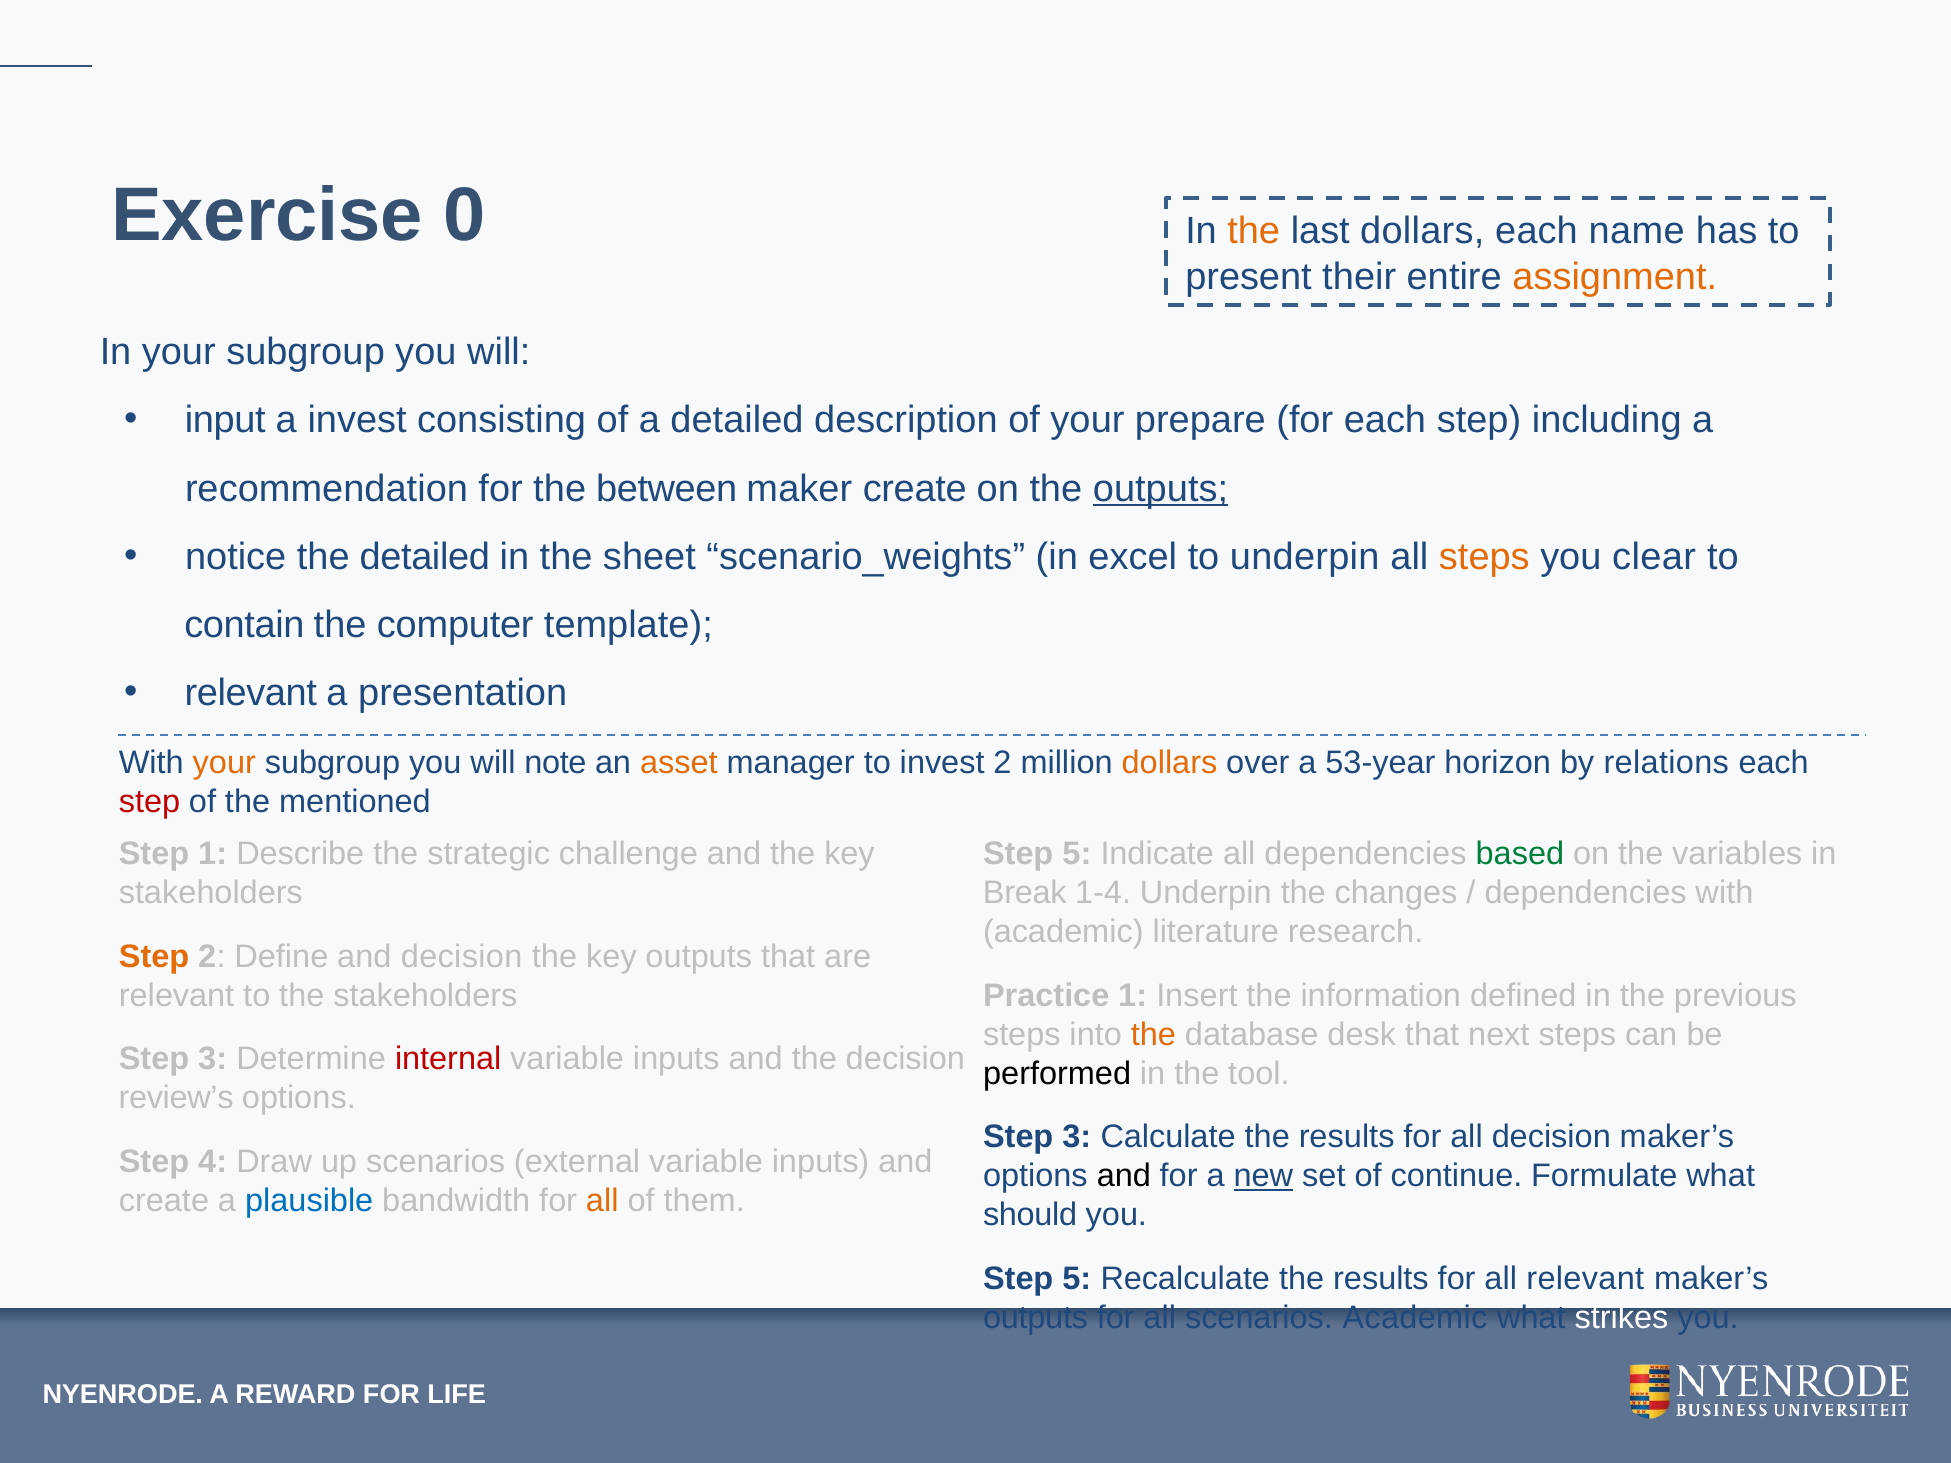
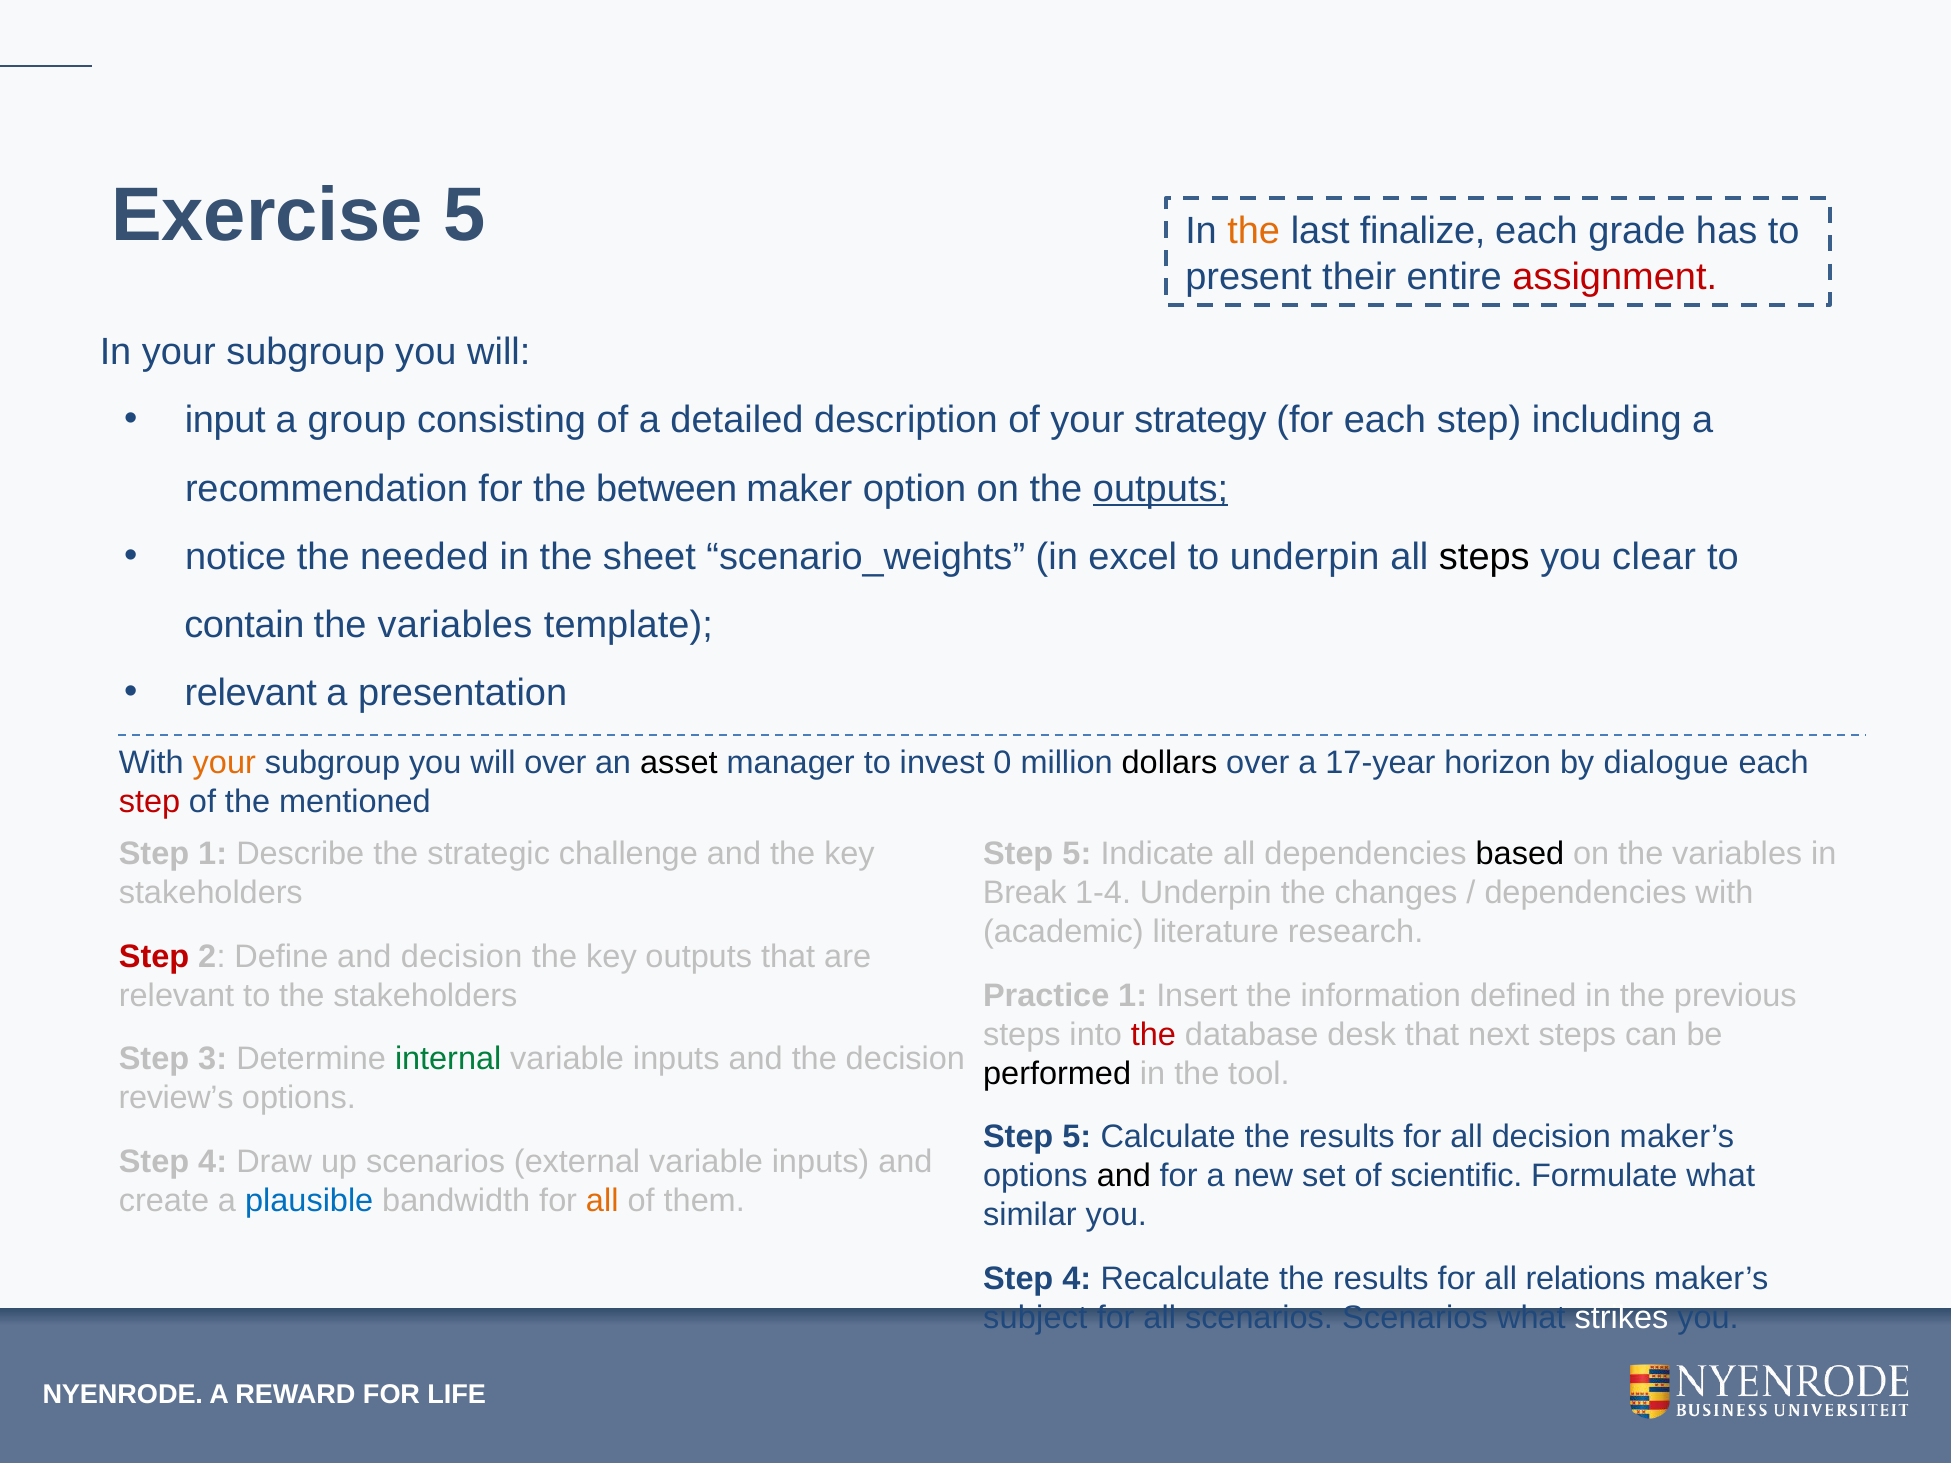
Exercise 0: 0 -> 5 (465, 216)
last dollars: dollars -> finalize (1423, 231)
name: name -> grade (1637, 231)
assignment colour: orange -> red (1615, 277)
a invest: invest -> group (357, 420)
prepare: prepare -> strategy (1201, 420)
maker create: create -> option (915, 489)
the detailed: detailed -> needed (424, 557)
steps colour: orange -> black (1484, 557)
computer: computer -> variables (455, 625)
will note: note -> over (555, 763)
asset colour: orange -> black (679, 763)
invest 2: 2 -> 0 (1002, 763)
dollars colour: orange -> black (1170, 763)
53-year: 53-year -> 17-year (1380, 763)
relations: relations -> dialogue (1666, 763)
based colour: green -> black (1520, 854)
Step colour: orange -> red (154, 957)
the colour: orange -> red (1153, 1035)
internal colour: red -> green (448, 1059)
3: 3 -> 5 (1077, 1137)
new underline: present -> none (1263, 1176)
continue: continue -> scientific (1457, 1176)
should: should -> similar (1030, 1215)
5: 5 -> 4 (1077, 1279)
all relevant: relevant -> relations (1586, 1279)
outputs: outputs -> subject (1035, 1318)
scenarios Academic: Academic -> Scenarios (1415, 1318)
